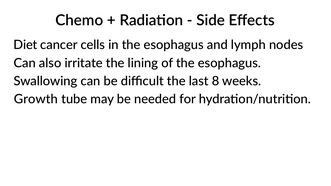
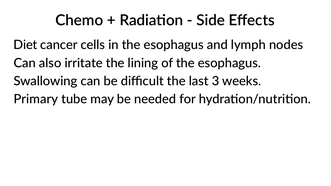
8: 8 -> 3 (216, 81)
Growth: Growth -> Primary (36, 99)
